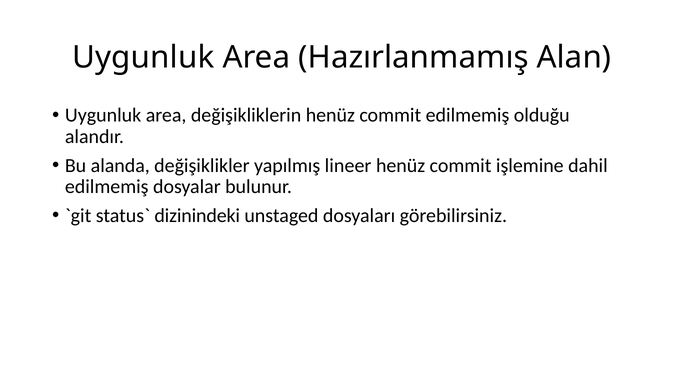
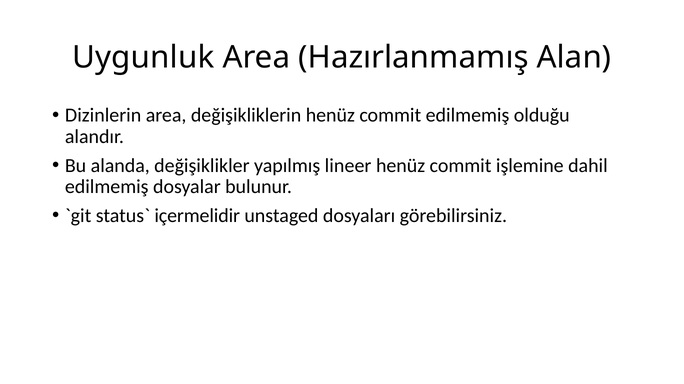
Uygunluk: Uygunluk -> Dizinlerin (103, 116)
dizinindeki: dizinindeki -> içermelidir (197, 216)
